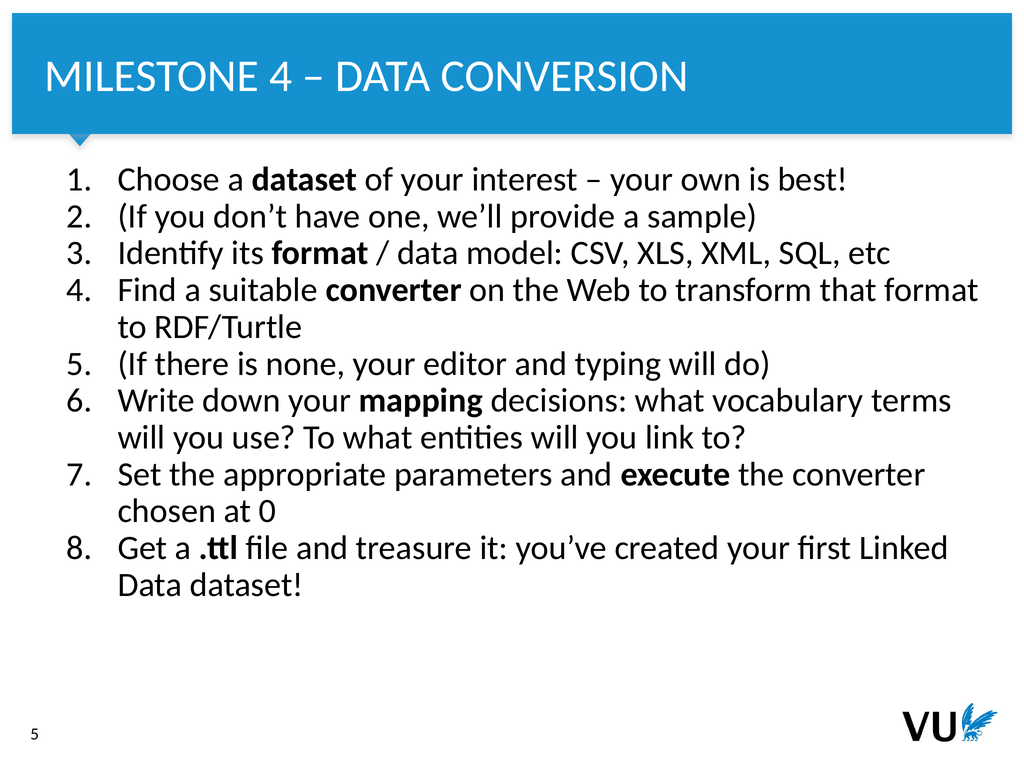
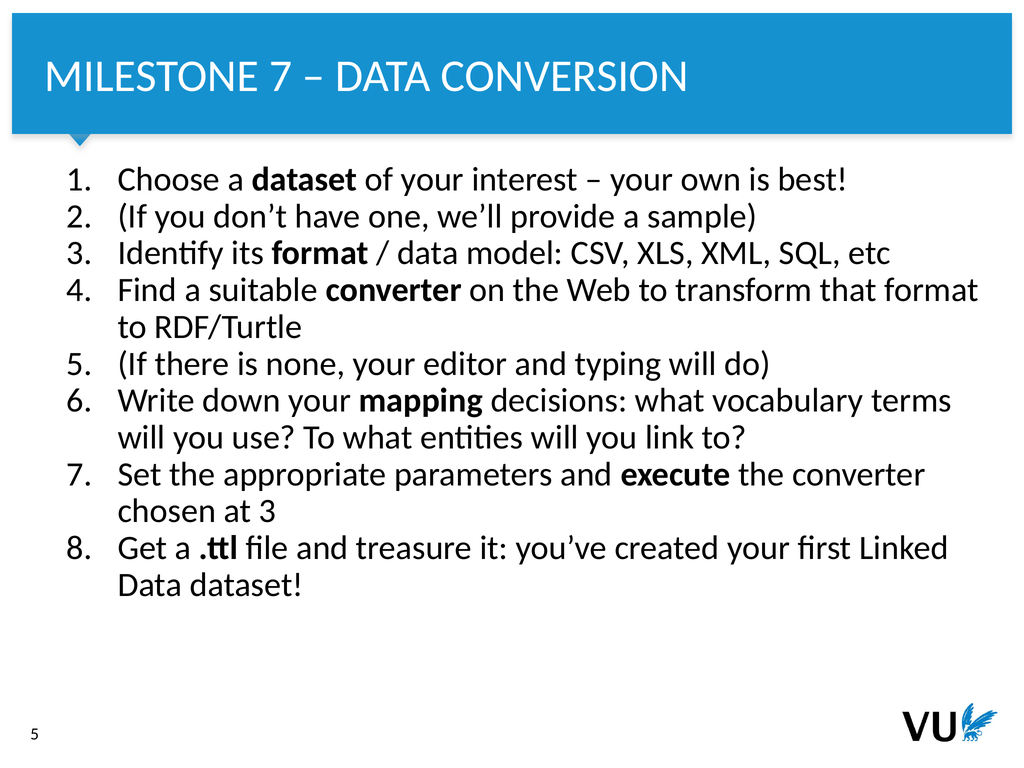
MILESTONE 4: 4 -> 7 (281, 76)
at 0: 0 -> 3 (268, 511)
